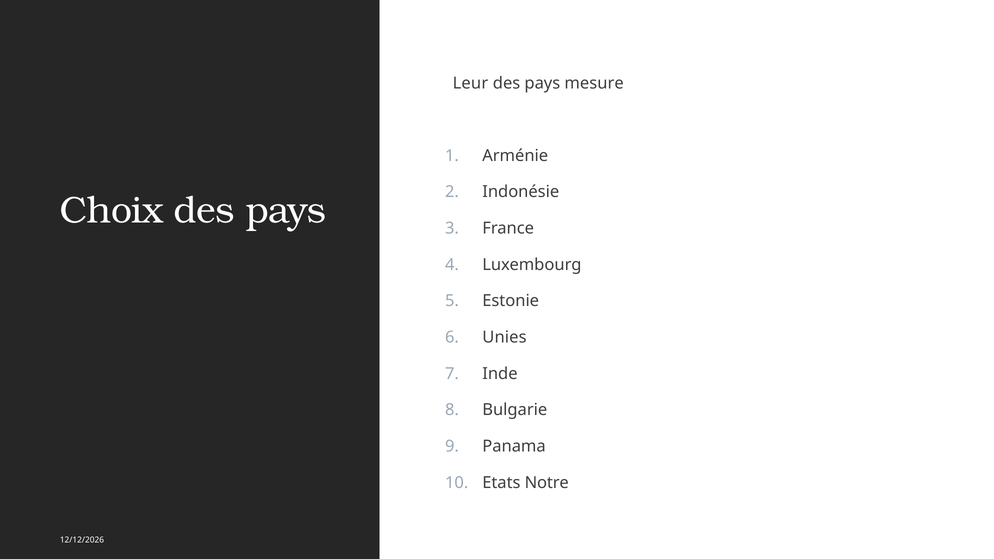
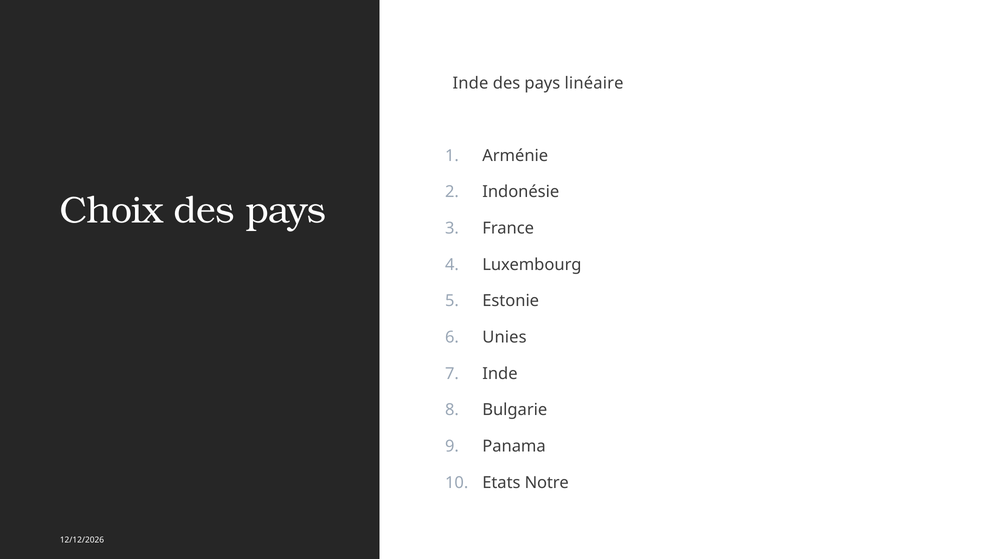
Leur: Leur -> Inde (470, 83)
mesure: mesure -> linéaire (594, 83)
